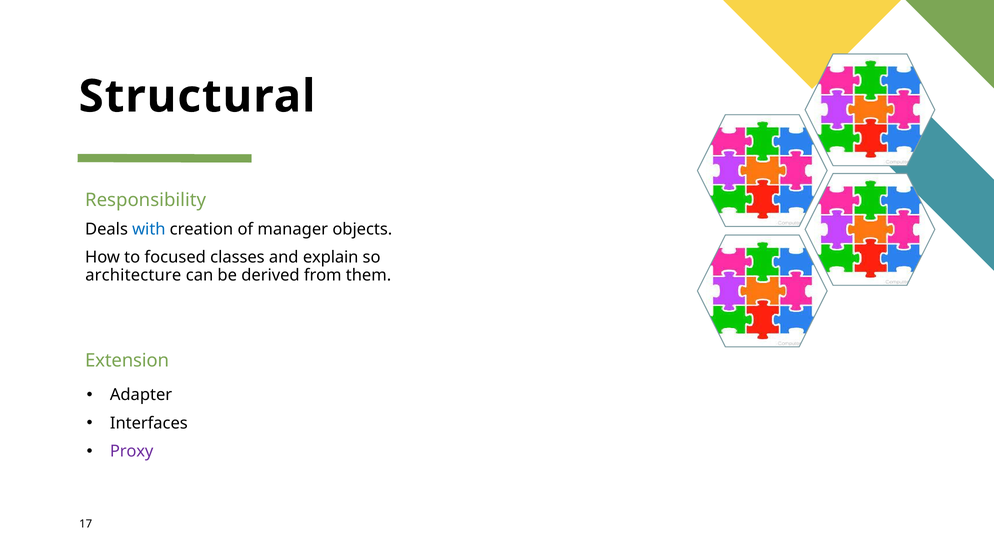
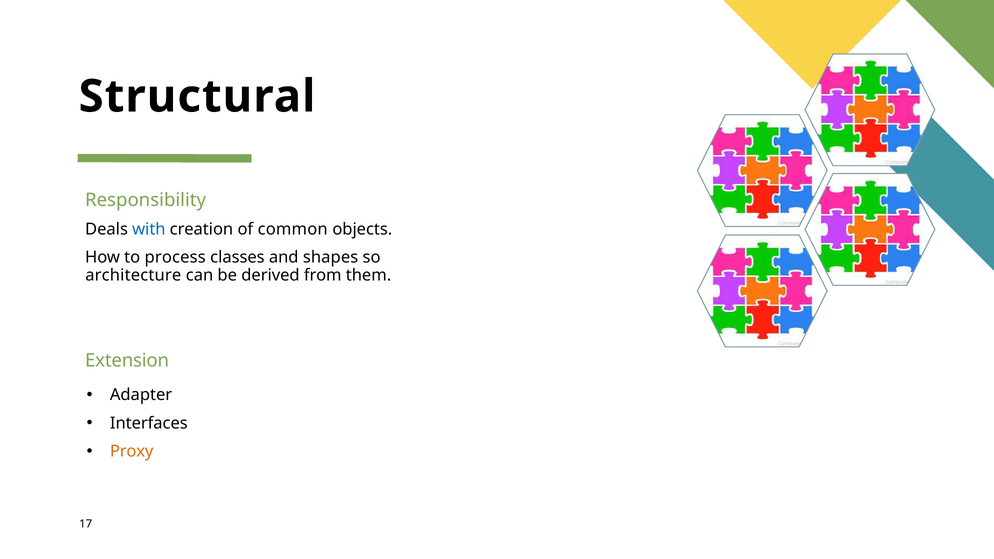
manager: manager -> common (293, 229)
focused: focused -> process (175, 257)
explain: explain -> shapes (331, 257)
Proxy colour: purple -> orange (132, 451)
